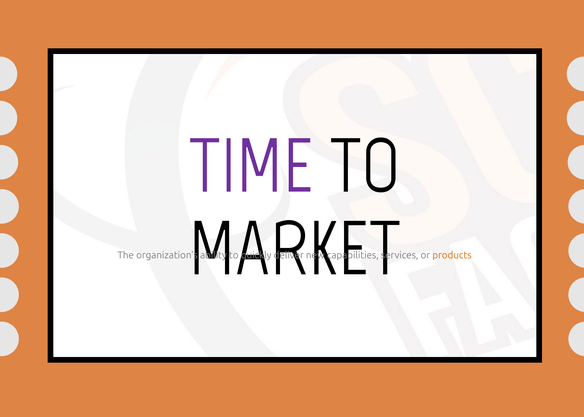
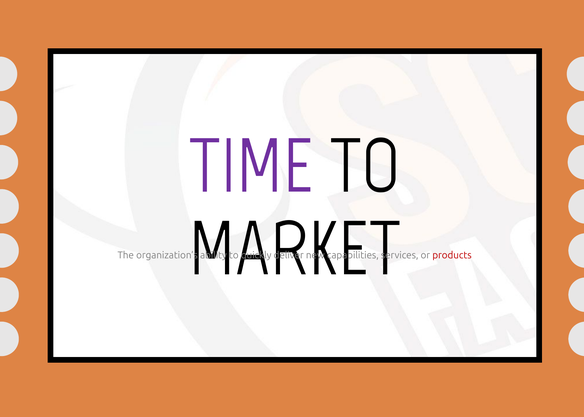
products colour: orange -> red (452, 255)
